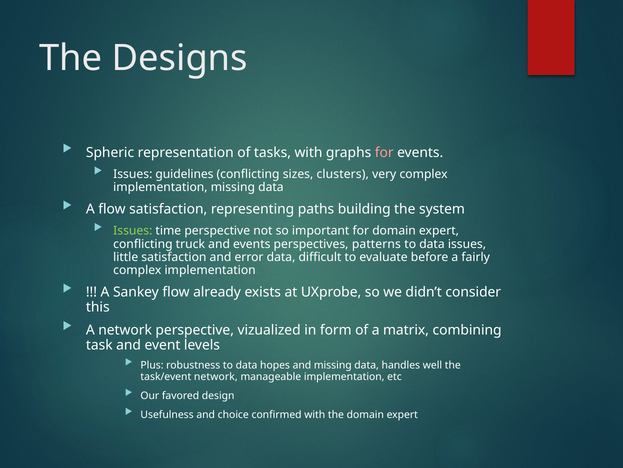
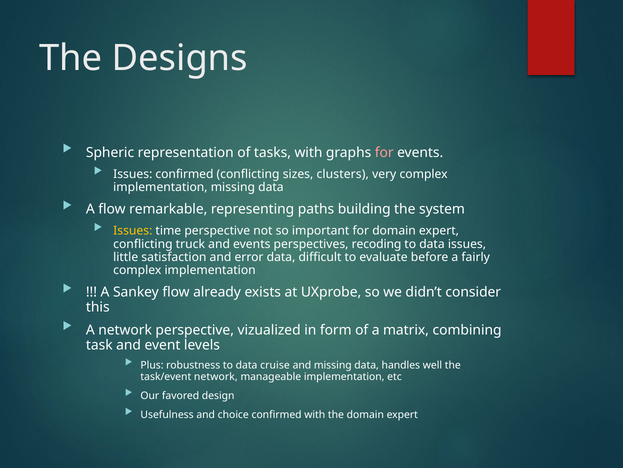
Issues guidelines: guidelines -> confirmed (184, 174)
flow satisfaction: satisfaction -> remarkable (168, 209)
Issues colour: light green -> yellow (133, 231)
patterns: patterns -> recoding (376, 244)
hopes: hopes -> cruise (275, 365)
